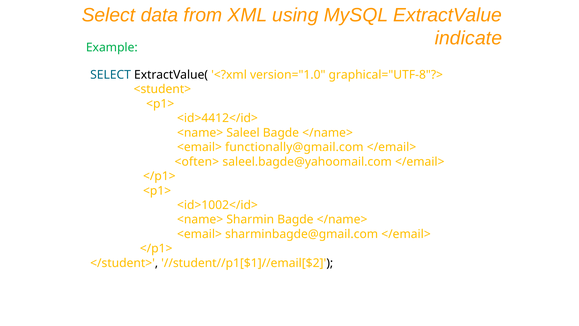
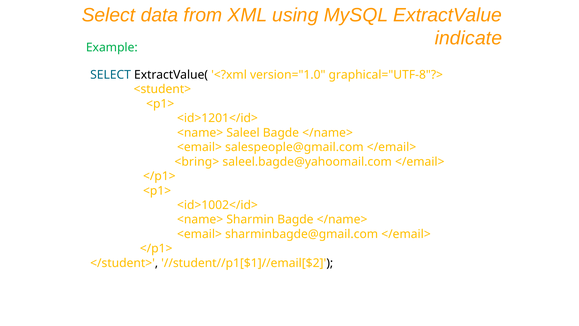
<id>4412</id>: <id>4412</id> -> <id>1201</id> (217, 118)
functionally@gmail.com: functionally@gmail.com -> salespeople@gmail.com (294, 147)
<often>: <often> -> <bring> (197, 162)
